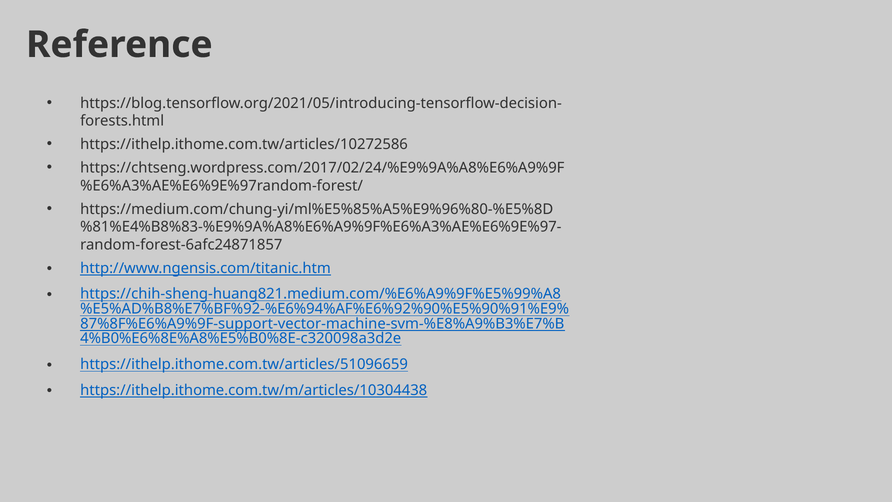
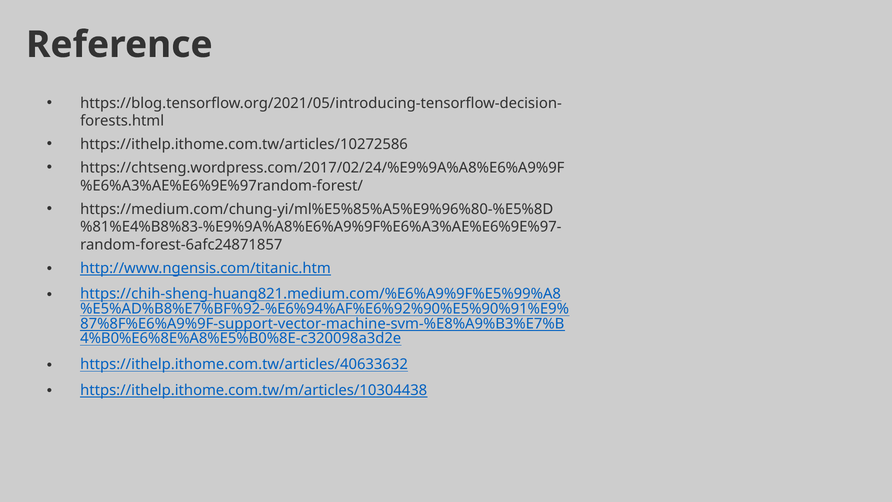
https://ithelp.ithome.com.tw/articles/51096659: https://ithelp.ithome.com.tw/articles/51096659 -> https://ithelp.ithome.com.tw/articles/40633632 (244, 364)
